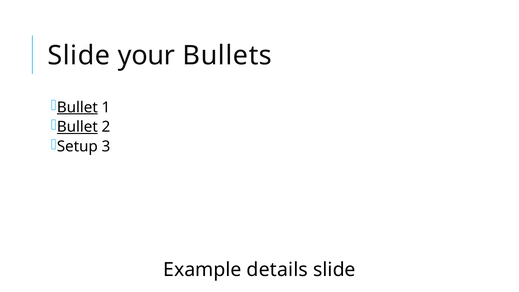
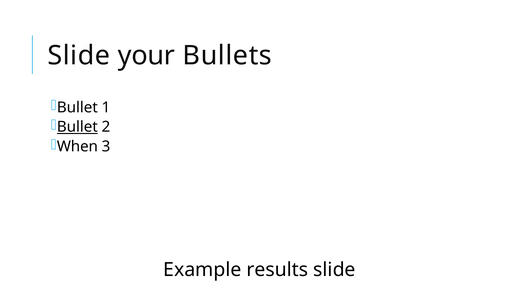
Bullet underline: present -> none (77, 107)
Setup: Setup -> When (77, 147)
details: details -> results (277, 270)
